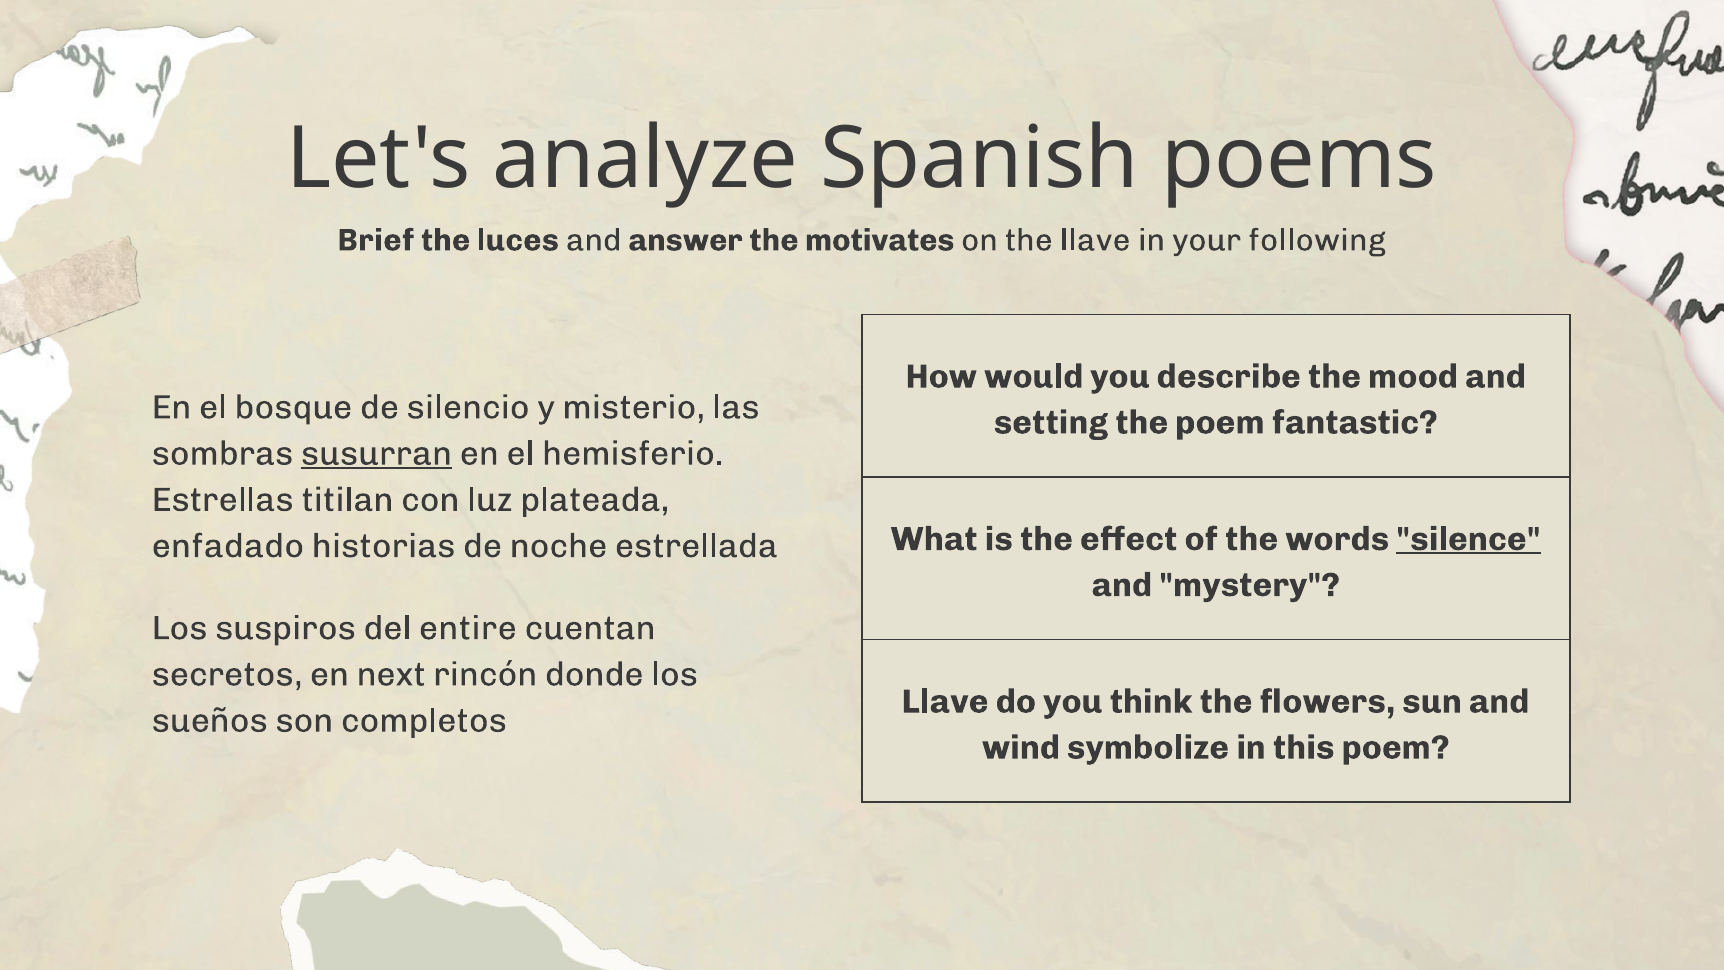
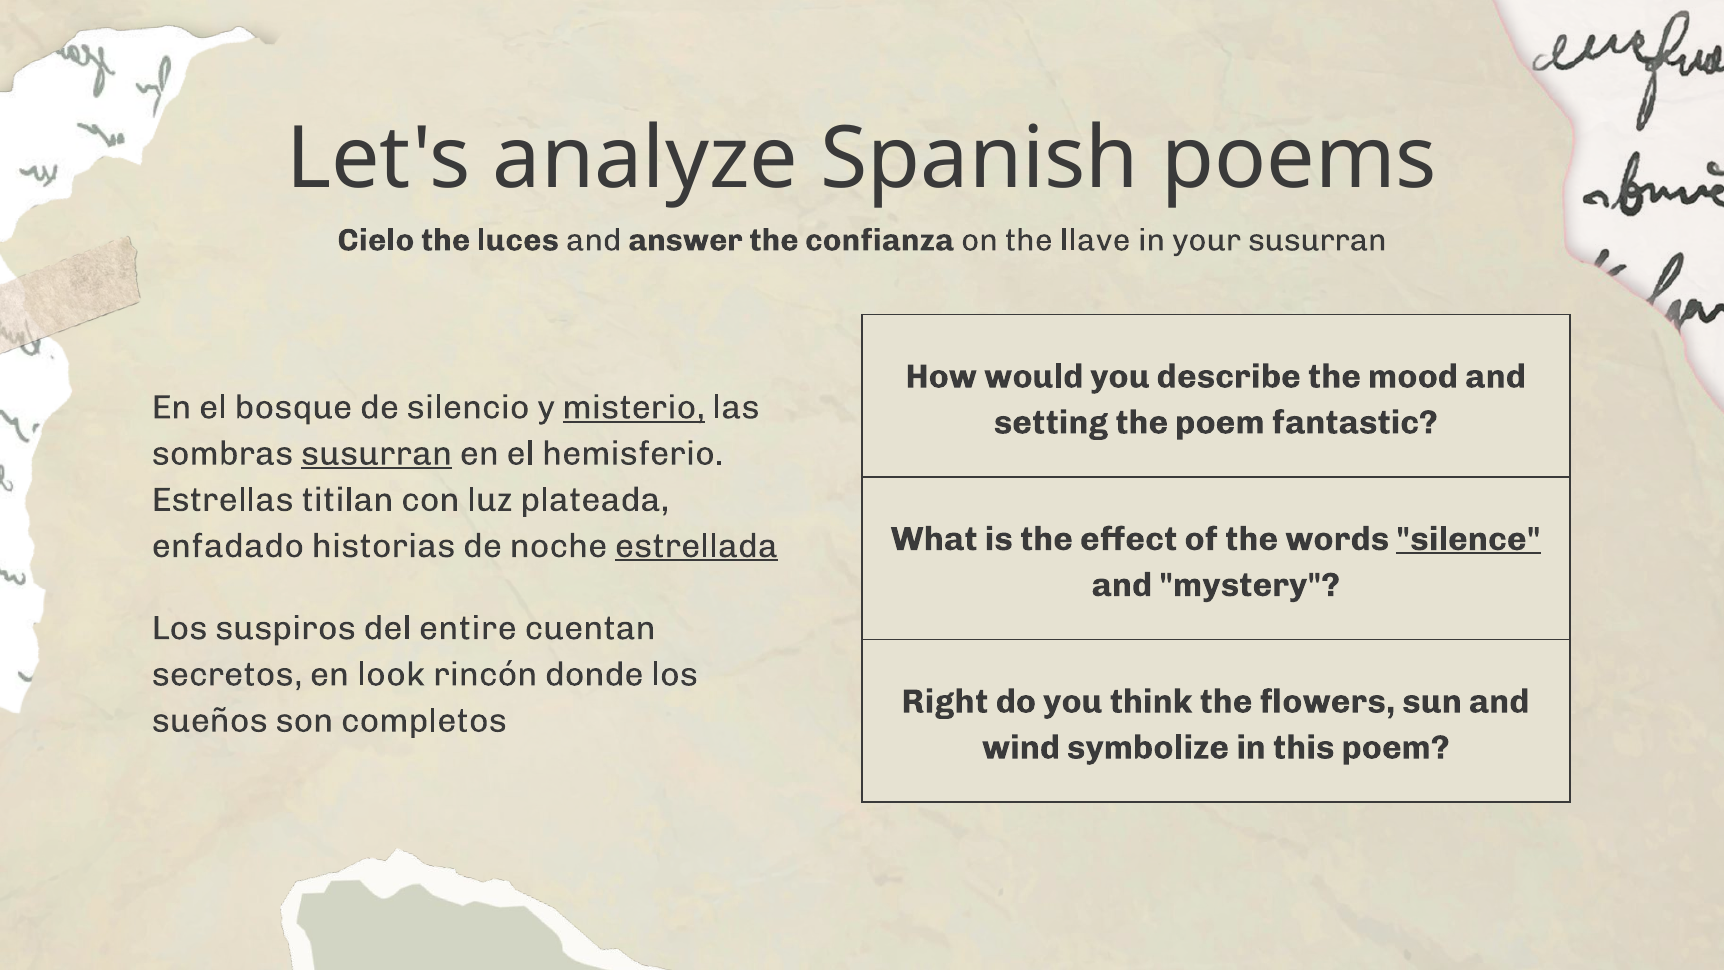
Brief: Brief -> Cielo (376, 240)
motivates: motivates -> confianza (880, 240)
your following: following -> susurran (1317, 240)
misterio underline: none -> present (634, 407)
estrellada underline: none -> present (696, 546)
next: next -> look (391, 674)
Llave: Llave -> Right (945, 701)
